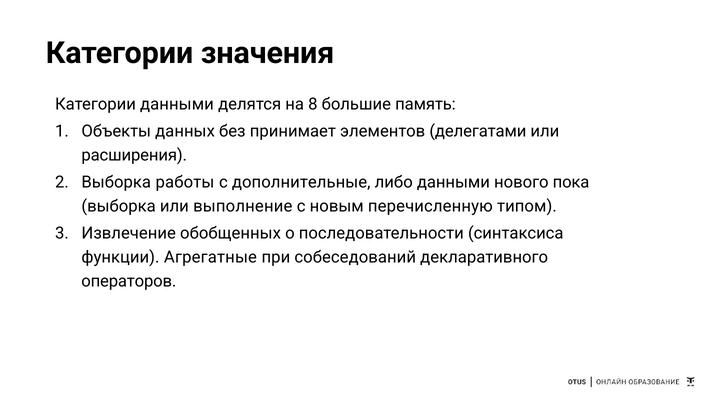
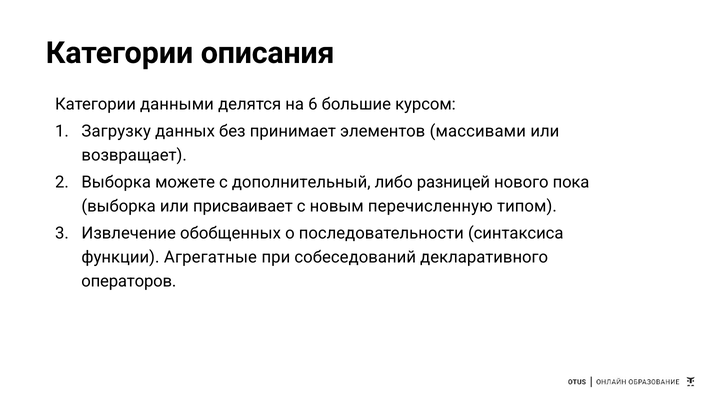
значения: значения -> описания (268, 53)
8: 8 -> 6 (313, 104)
память: память -> курсом (425, 104)
Объекты: Объекты -> Загрузку (116, 131)
делегатами: делегатами -> массивами (478, 131)
расширения: расширения -> возвращает (134, 155)
работы: работы -> можете (185, 182)
дополнительные: дополнительные -> дополнительный (301, 182)
либо данными: данными -> разницей (453, 182)
выполнение: выполнение -> присваивает (243, 206)
